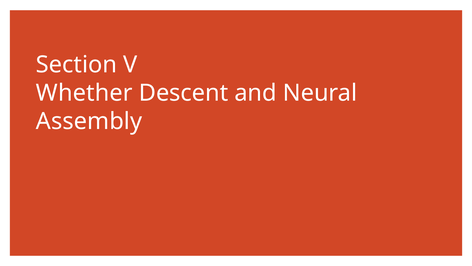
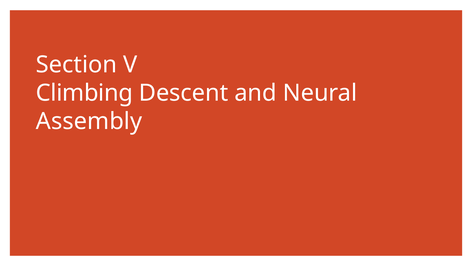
Whether: Whether -> Climbing (84, 93)
